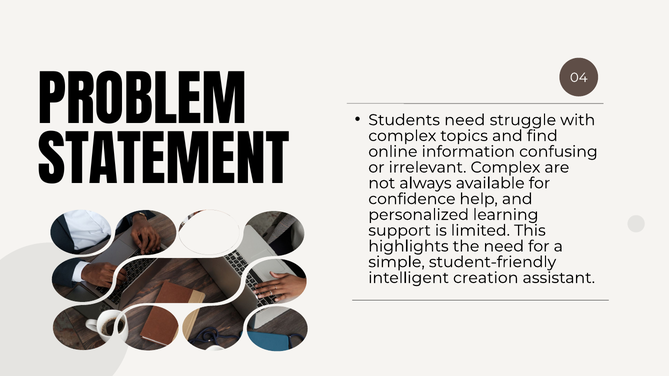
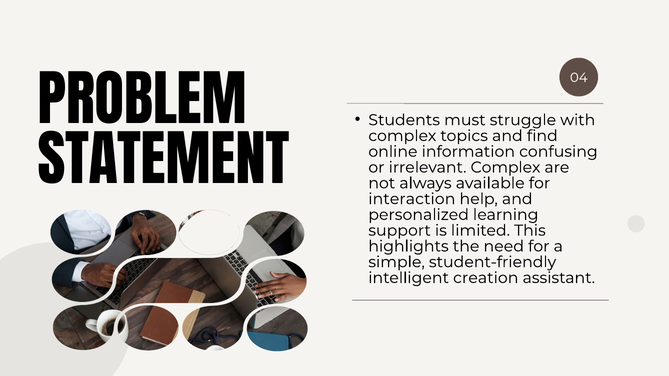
Students need: need -> must (465, 120)
confidence: confidence -> interaction (412, 199)
